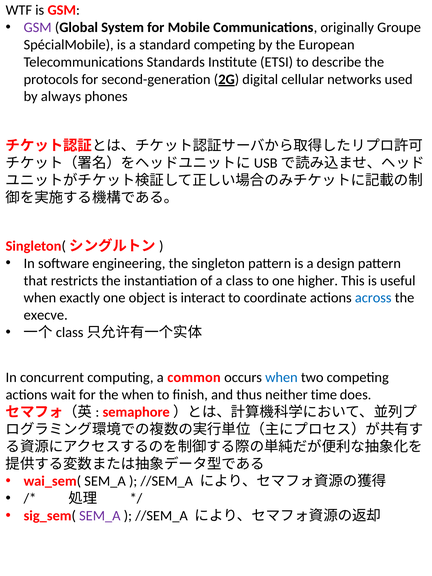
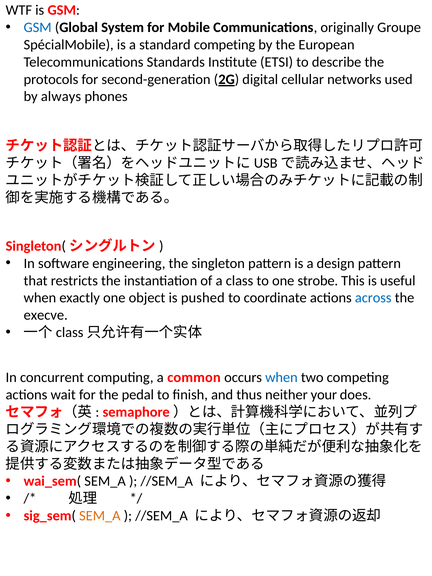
GSM colour: purple -> blue (38, 27)
higher: higher -> strobe (318, 281)
interact: interact -> pushed (203, 298)
the when: when -> pedal (138, 395)
time: time -> your (324, 395)
SEM_A colour: purple -> orange (100, 516)
